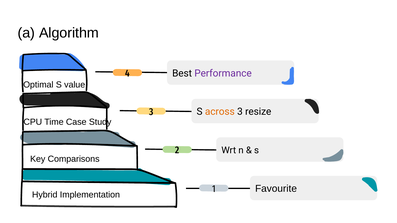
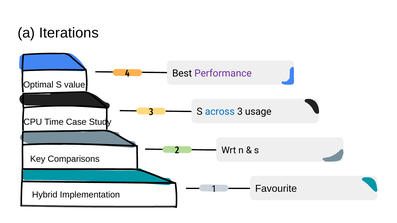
Algorithm: Algorithm -> Iterations (69, 33)
across colour: orange -> blue (220, 112)
resize: resize -> usage (258, 112)
